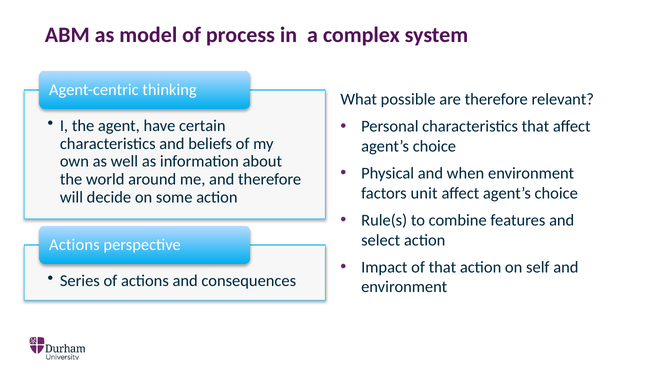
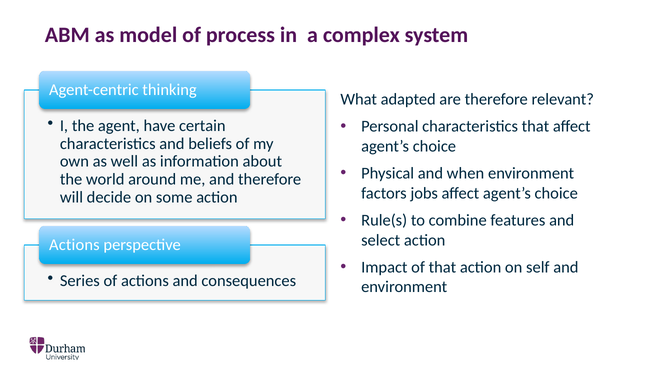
possible: possible -> adapted (408, 99)
unit: unit -> jobs (424, 193)
